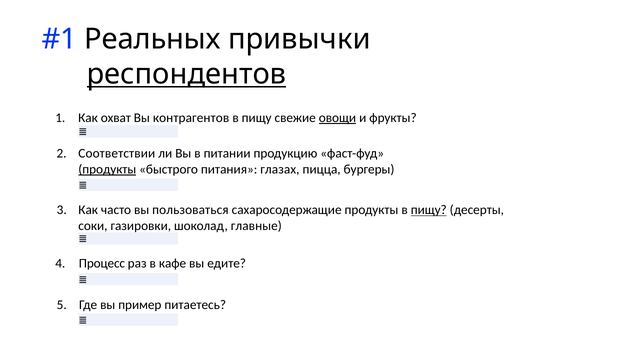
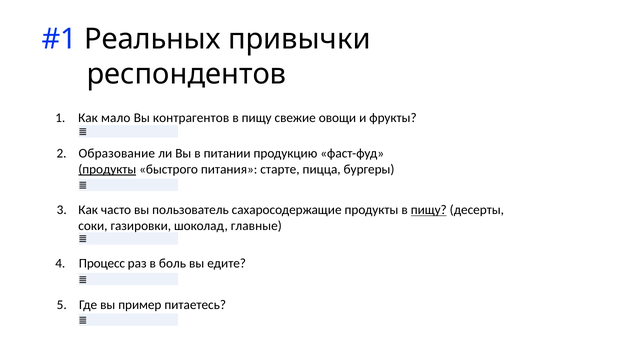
респондентов underline: present -> none (187, 74)
охват: охват -> мало (116, 118)
овощи underline: present -> none (337, 118)
Соответствии: Соответствии -> Образование (117, 154)
глазах: глазах -> старте (280, 169)
пользоваться: пользоваться -> пользователь (190, 210)
кафе: кафе -> боль (172, 264)
